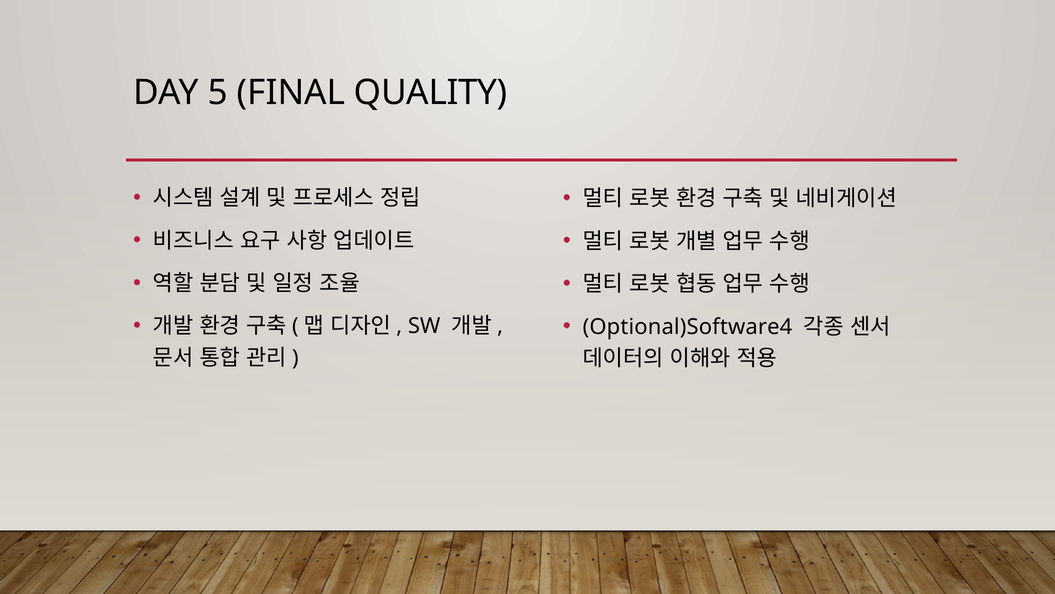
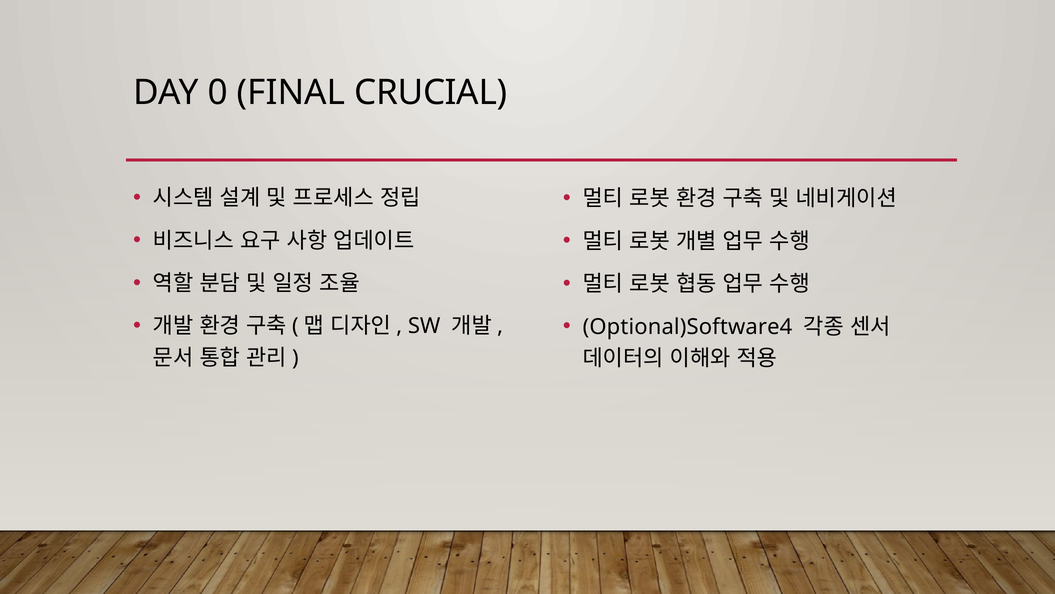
5: 5 -> 0 (218, 92)
QUALITY: QUALITY -> CRUCIAL (431, 92)
